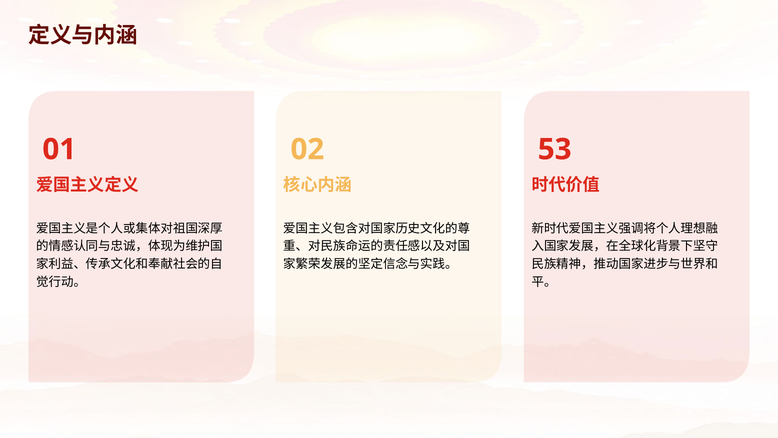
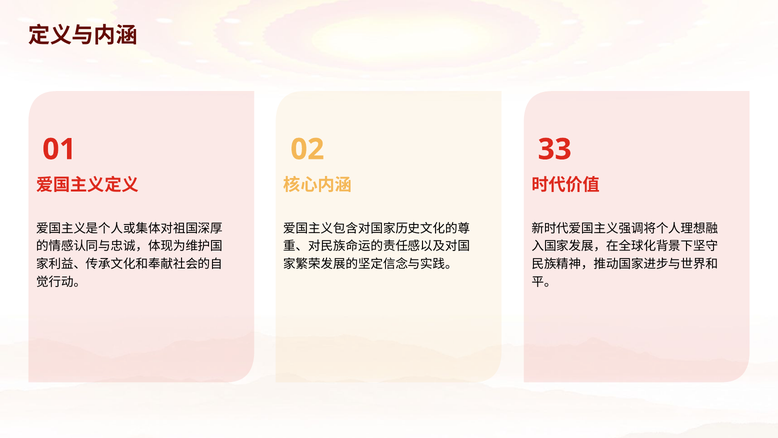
53: 53 -> 33 (555, 149)
